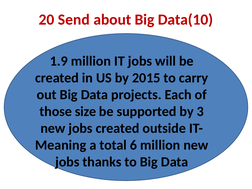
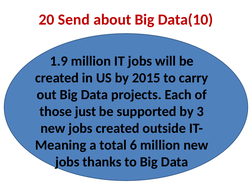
size: size -> just (86, 111)
